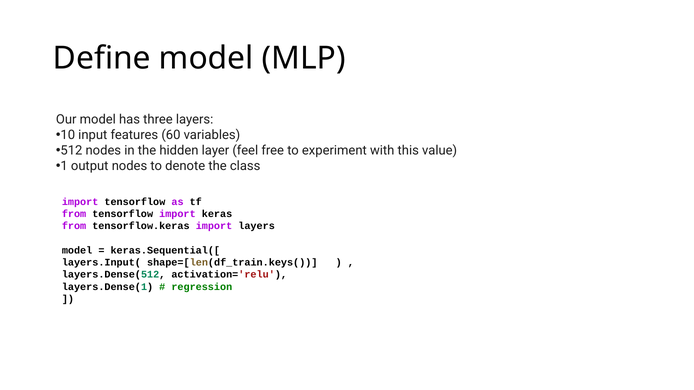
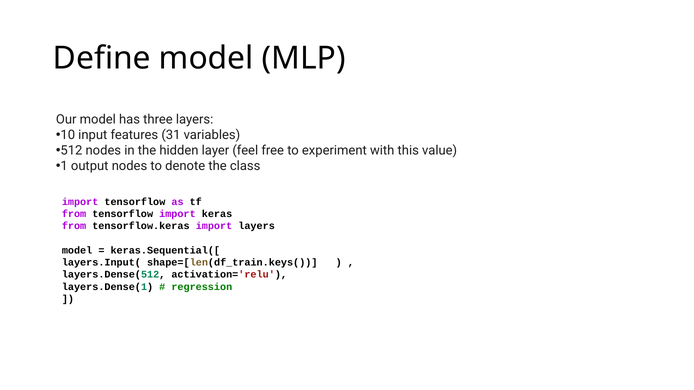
60: 60 -> 31 (171, 135)
